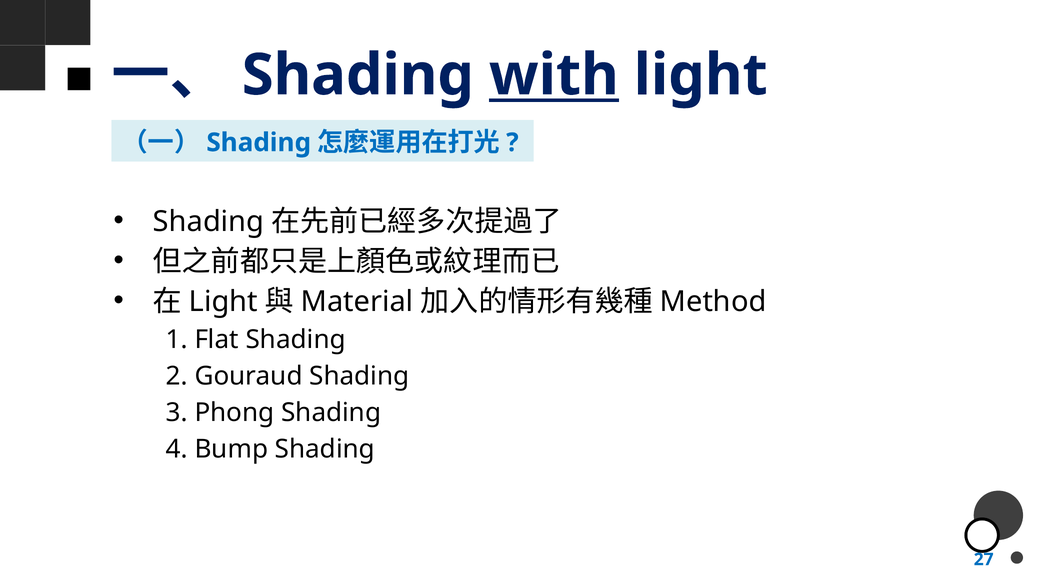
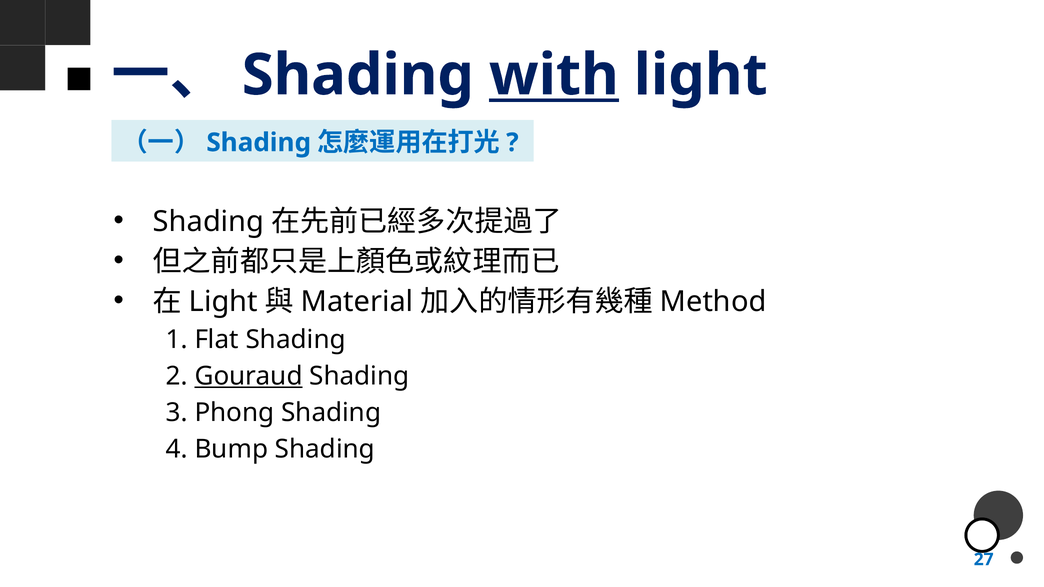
Gouraud underline: none -> present (249, 376)
